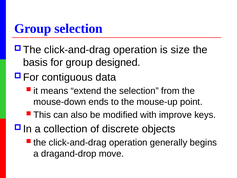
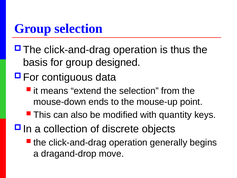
size: size -> thus (180, 50)
improve: improve -> quantity (175, 115)
